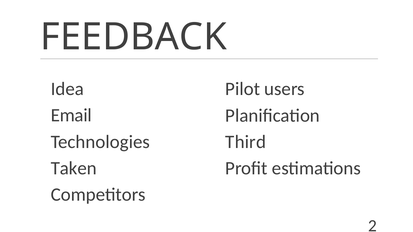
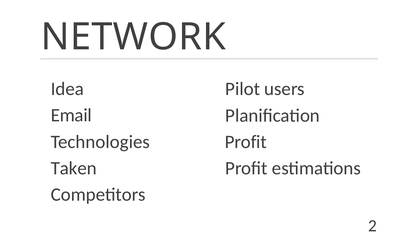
FEEDBACK: FEEDBACK -> NETWORK (133, 37)
Third: Third -> Profit (246, 142)
